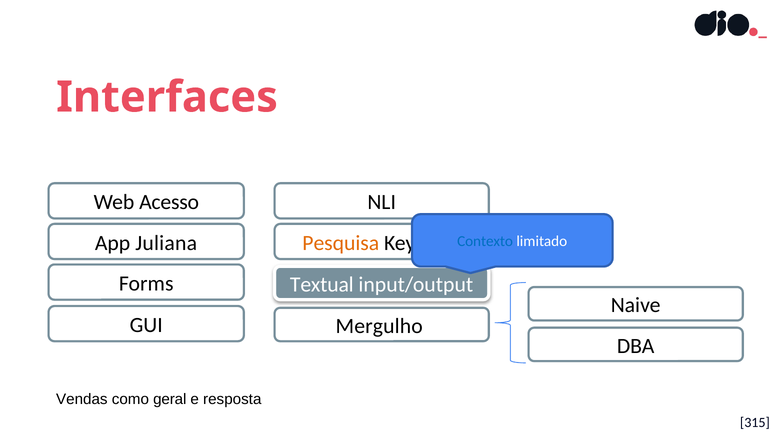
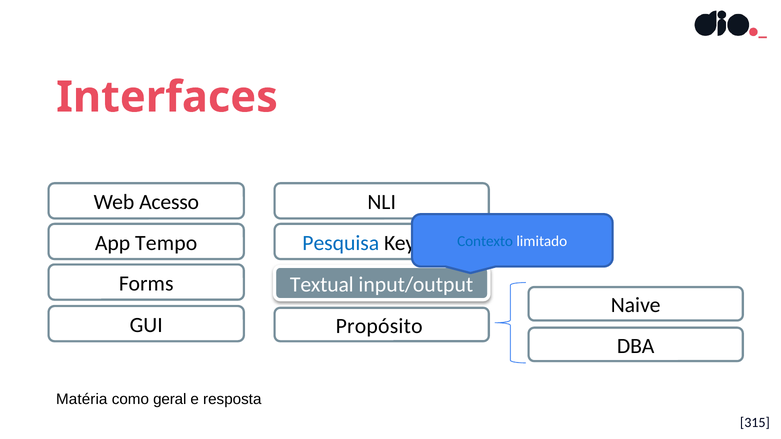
Juliana: Juliana -> Tempo (166, 243)
Pesquisa colour: orange -> blue (341, 243)
Mergulho: Mergulho -> Propósito (379, 326)
Vendas: Vendas -> Matéria (82, 400)
